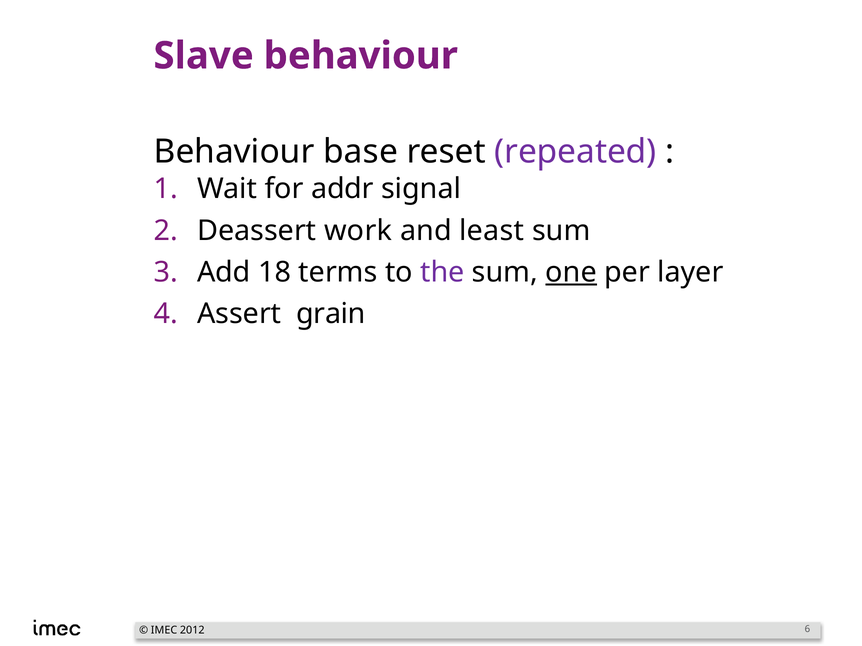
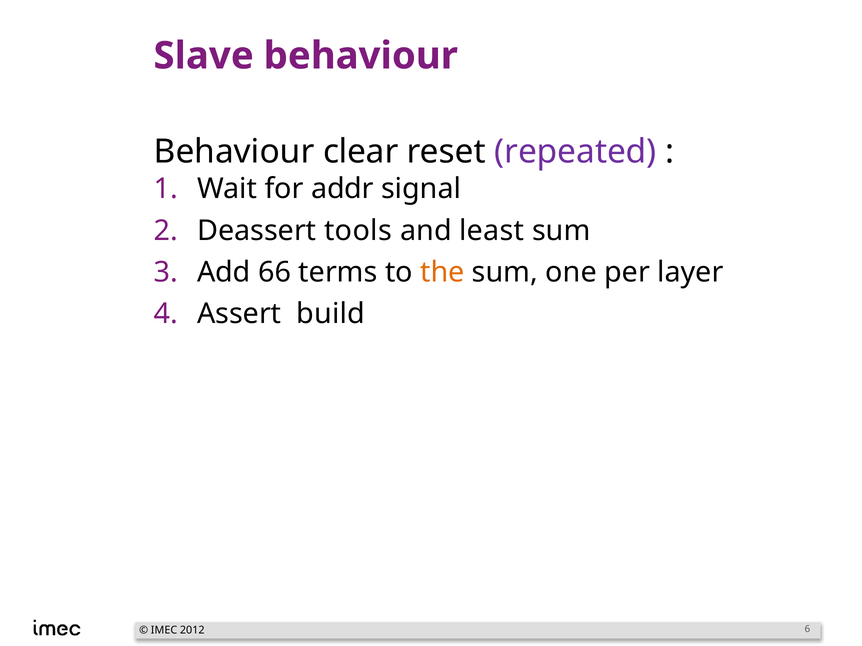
base: base -> clear (361, 152)
work: work -> tools (358, 231)
18: 18 -> 66 (275, 272)
the colour: purple -> orange (442, 272)
one underline: present -> none (571, 272)
grain: grain -> build (331, 314)
